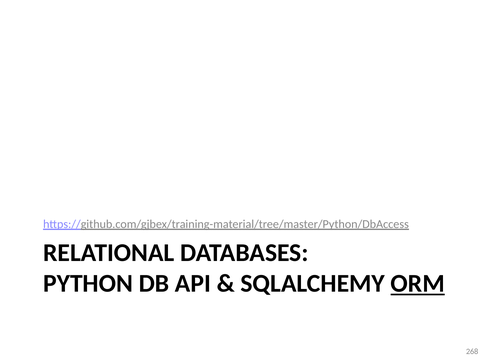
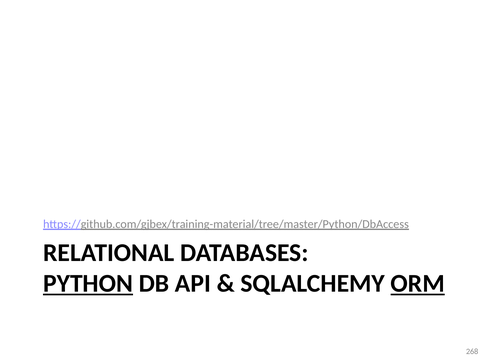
PYTHON underline: none -> present (88, 284)
